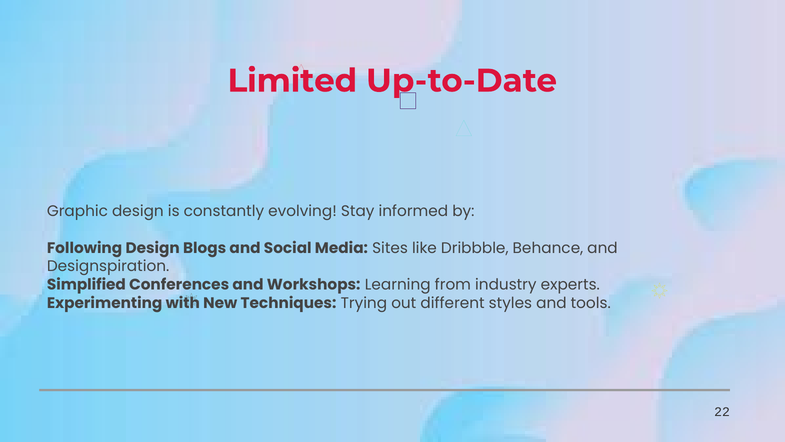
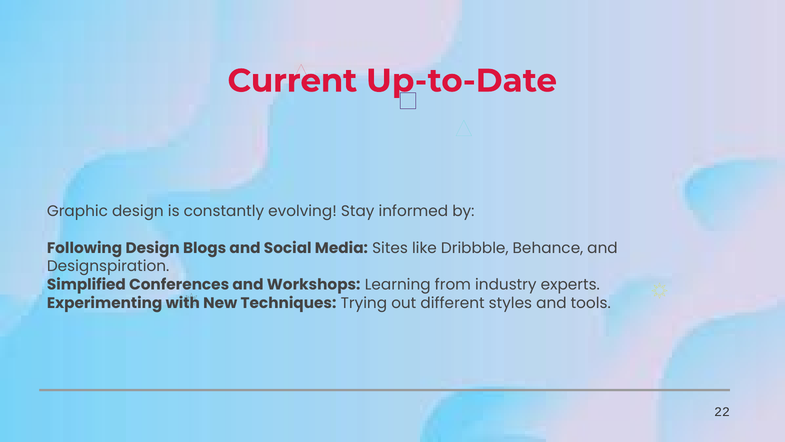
Limited: Limited -> Current (292, 81)
